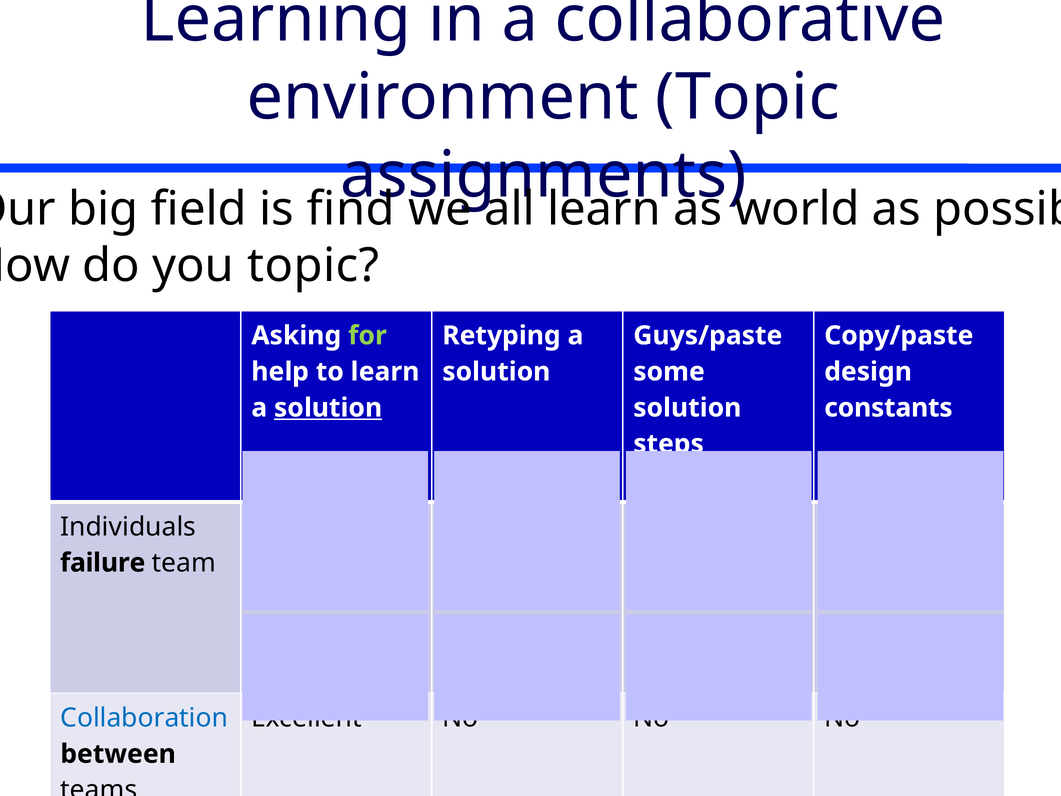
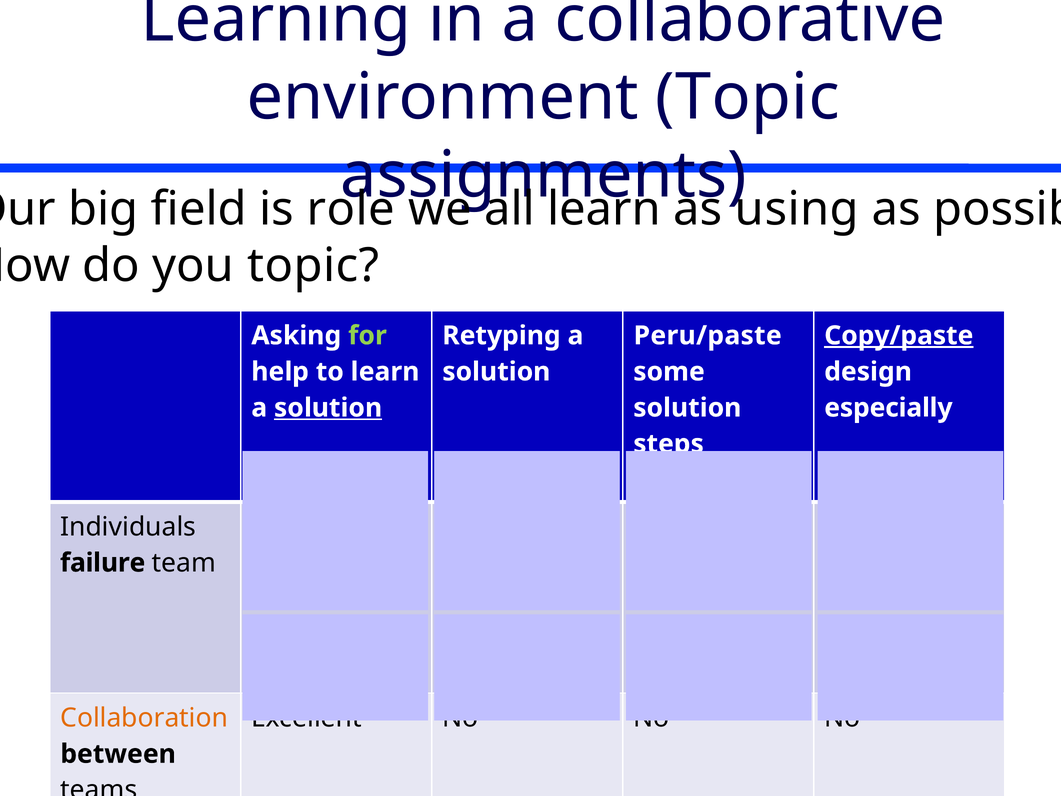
find: find -> role (351, 209)
world: world -> using (797, 209)
Guys/paste: Guys/paste -> Peru/paste (708, 335)
Copy/paste underline: none -> present (899, 335)
constants: constants -> especially (888, 408)
Collaboration colour: blue -> orange (144, 718)
